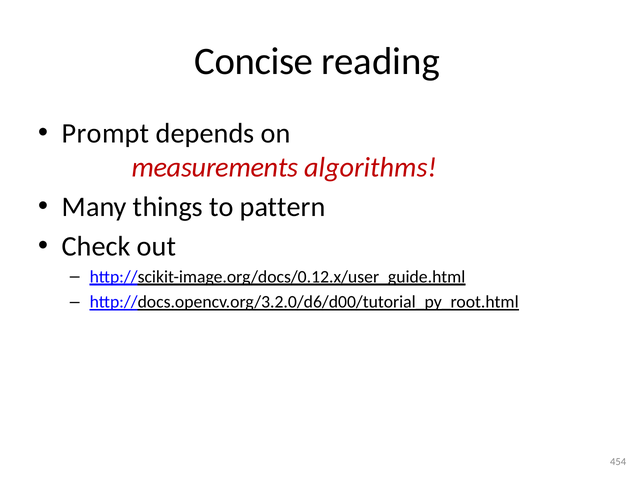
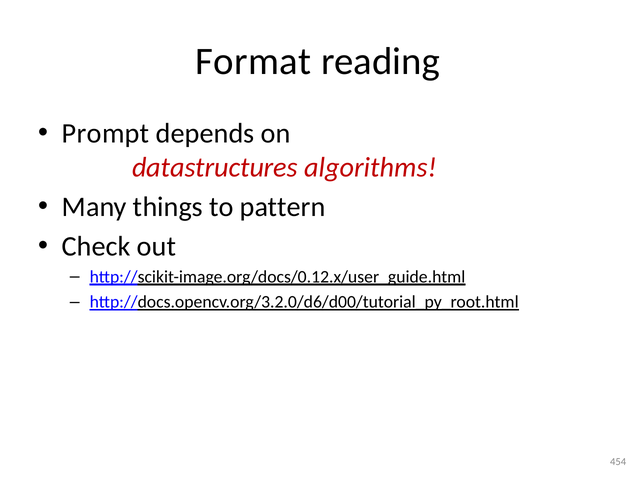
Concise: Concise -> Format (253, 61)
measurements: measurements -> datastructures (215, 167)
